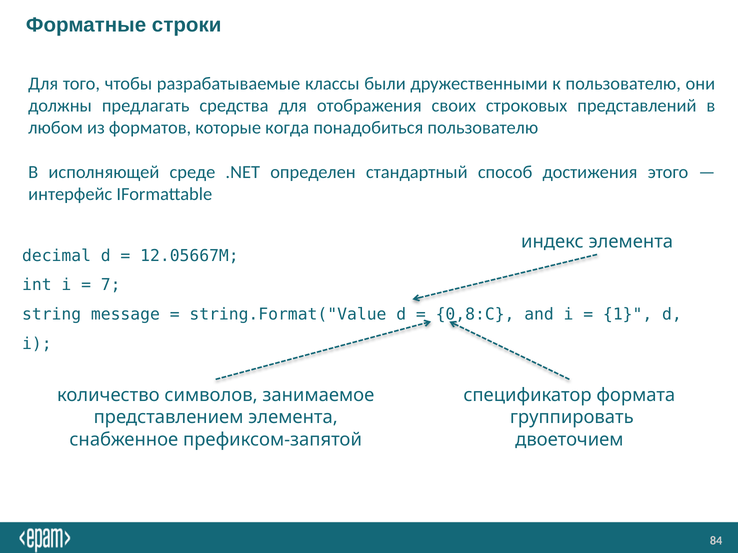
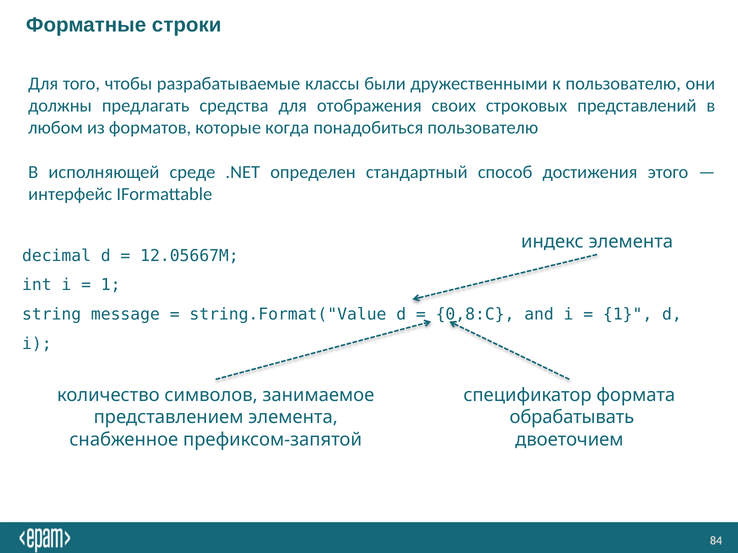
7: 7 -> 1 (111, 285)
группировать: группировать -> обрабатывать (572, 418)
